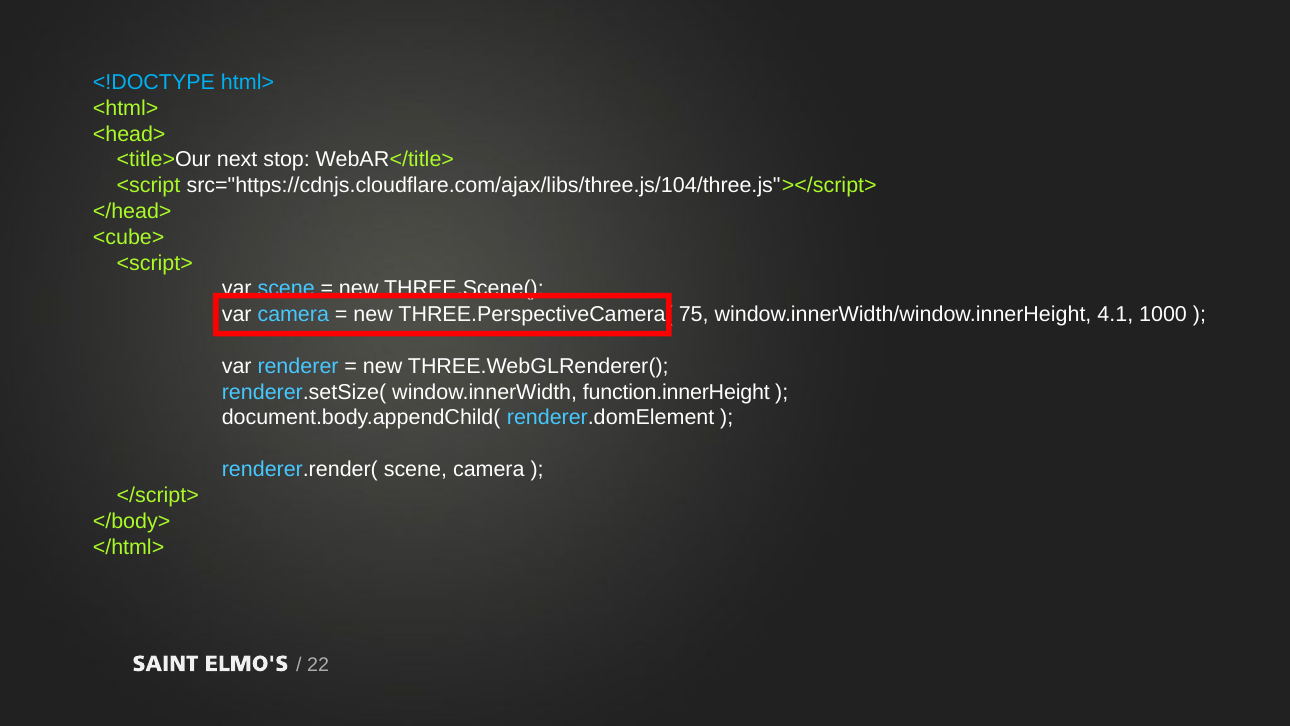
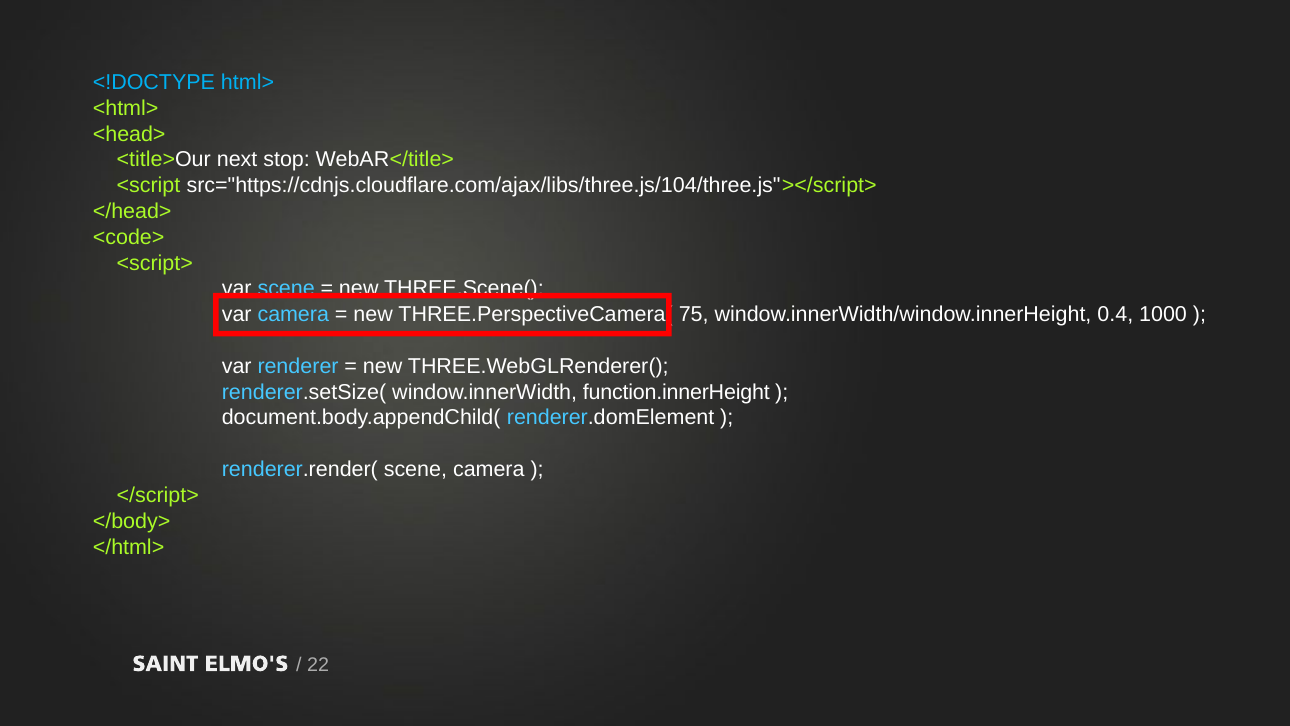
<cube>: <cube> -> <code> (129, 237)
4.1: 4.1 -> 0.4 (1115, 314)
